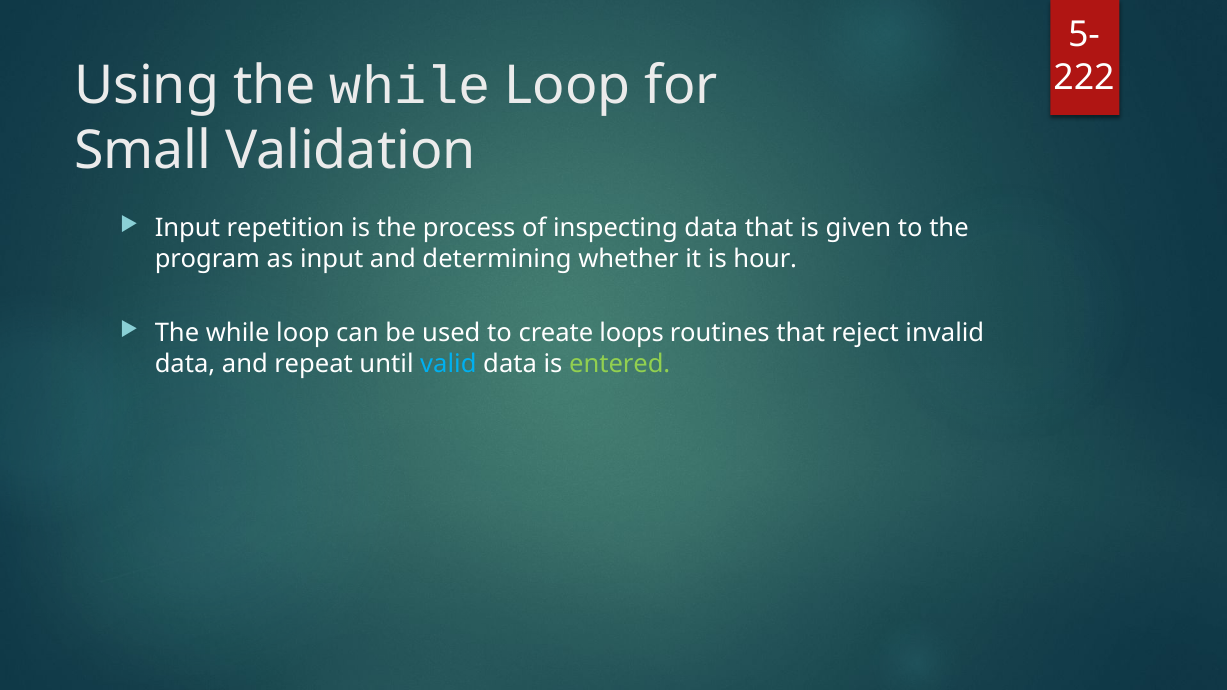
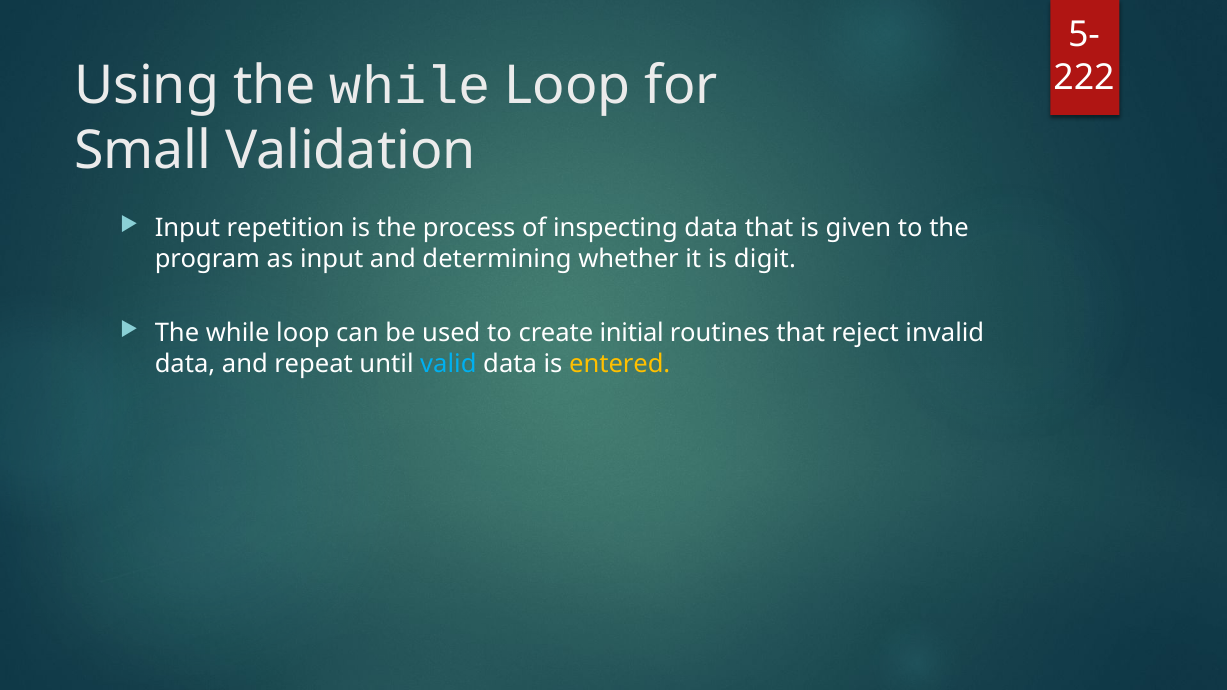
hour: hour -> digit (765, 259)
loops: loops -> initial (632, 333)
entered colour: light green -> yellow (620, 364)
